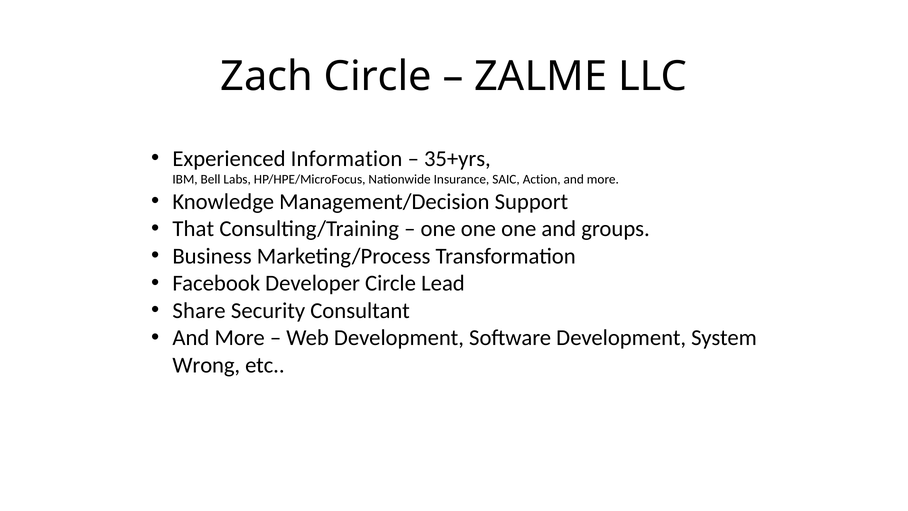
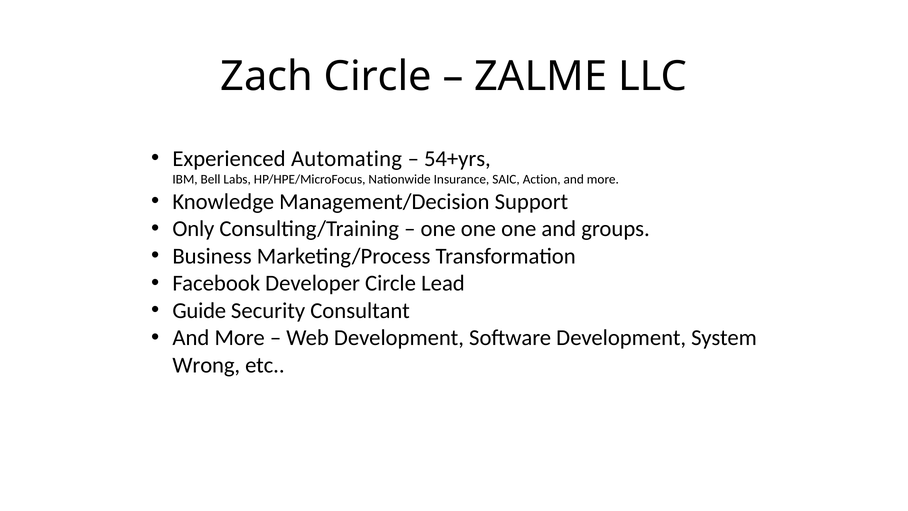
Information: Information -> Automating (347, 158)
35+yrs: 35+yrs -> 54+yrs (457, 158)
That: That -> Only (193, 229)
Share: Share -> Guide (199, 311)
